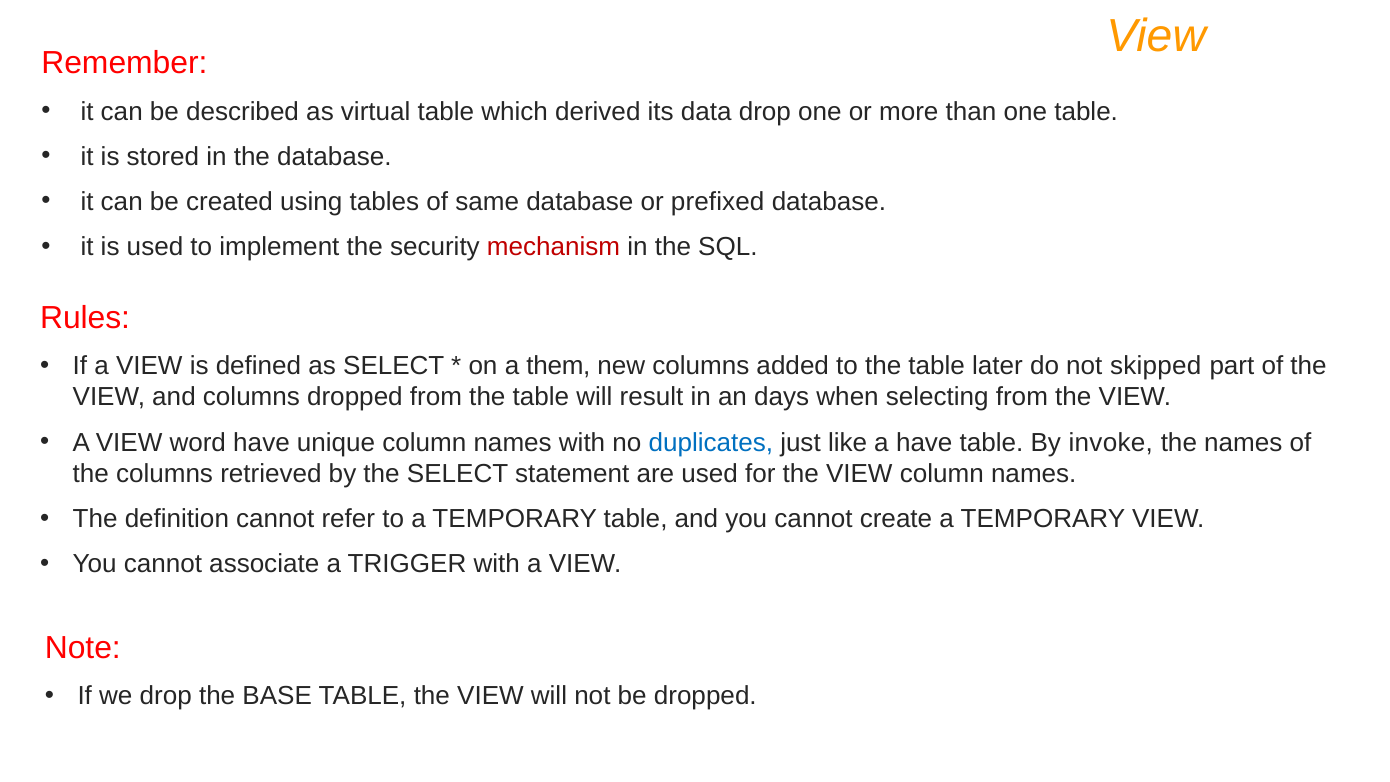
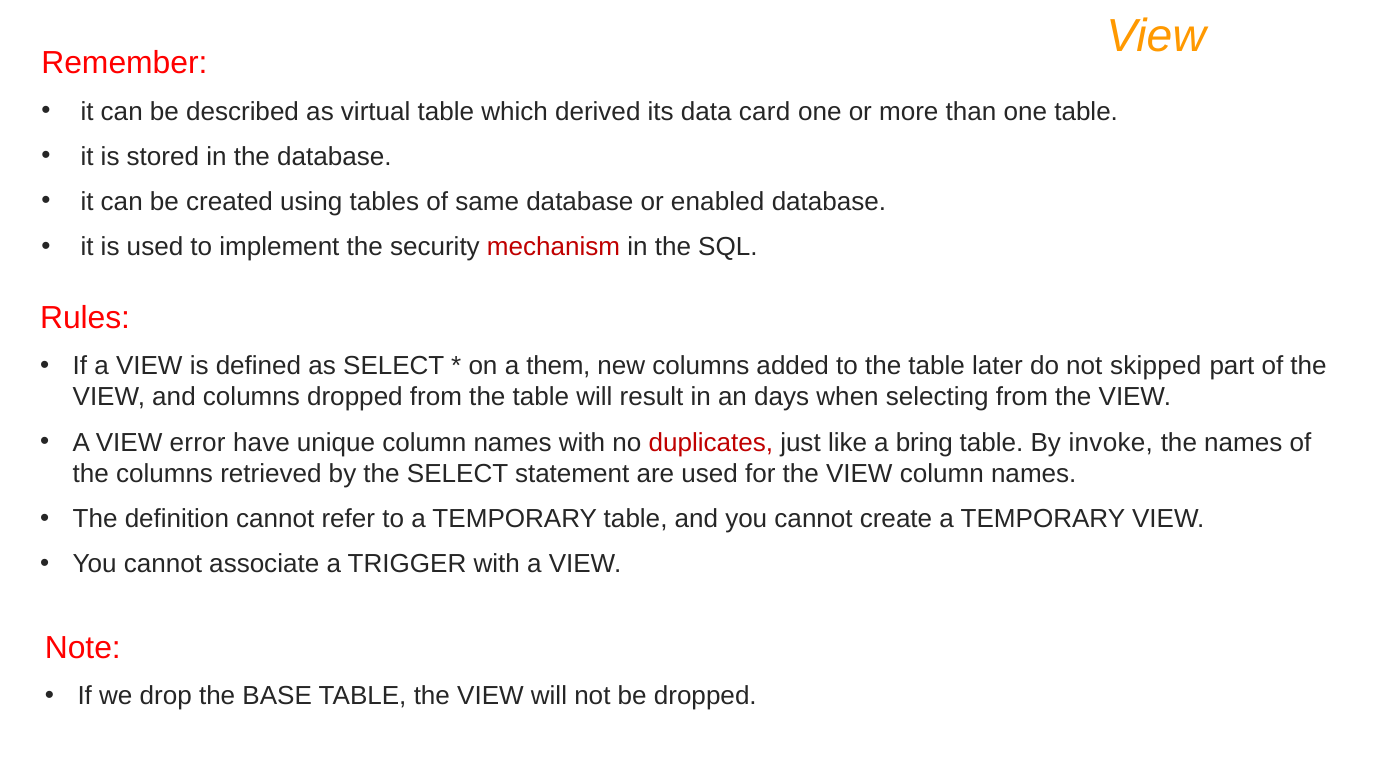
data drop: drop -> card (765, 111)
prefixed: prefixed -> enabled (718, 202)
word: word -> error (198, 442)
duplicates colour: blue -> red (711, 442)
a have: have -> bring (924, 442)
